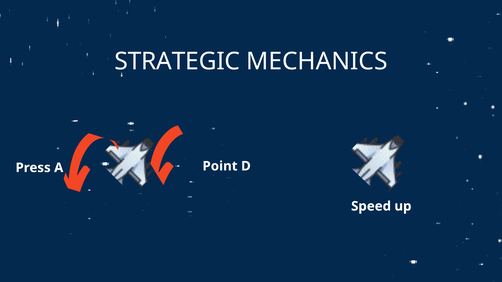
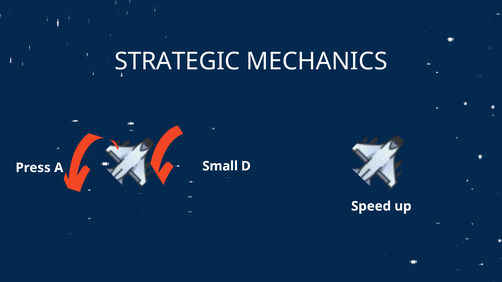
Point: Point -> Small (220, 166)
